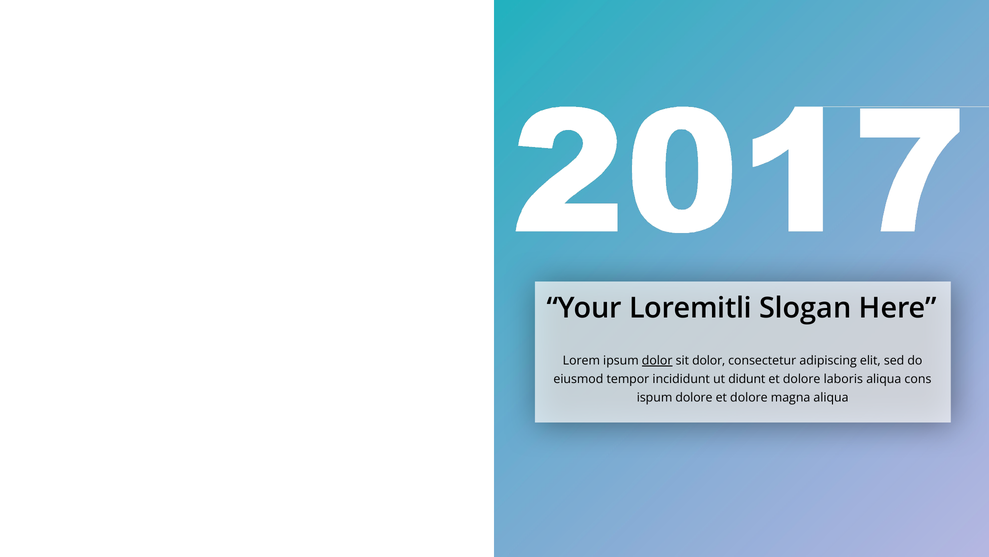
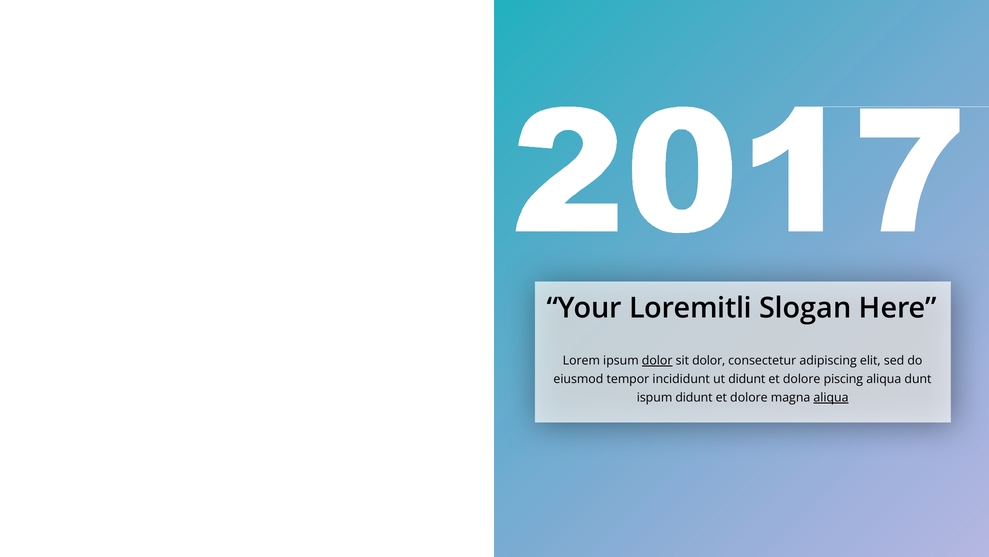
laboris: laboris -> piscing (843, 379)
cons: cons -> dunt (918, 379)
ispum dolore: dolore -> didunt (694, 397)
aliqua underline: none -> present (831, 397)
